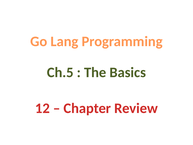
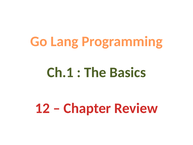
Ch.5: Ch.5 -> Ch.1 (60, 72)
